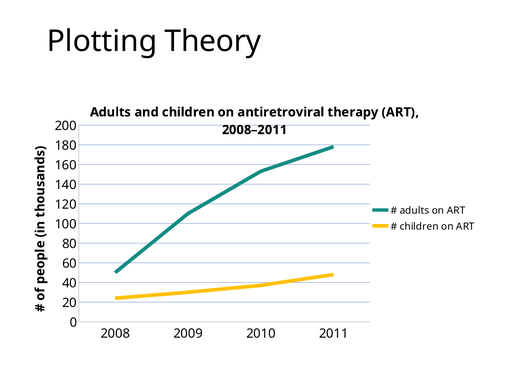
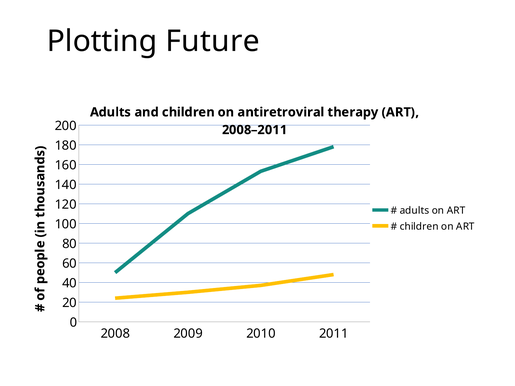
Theory: Theory -> Future (213, 41)
